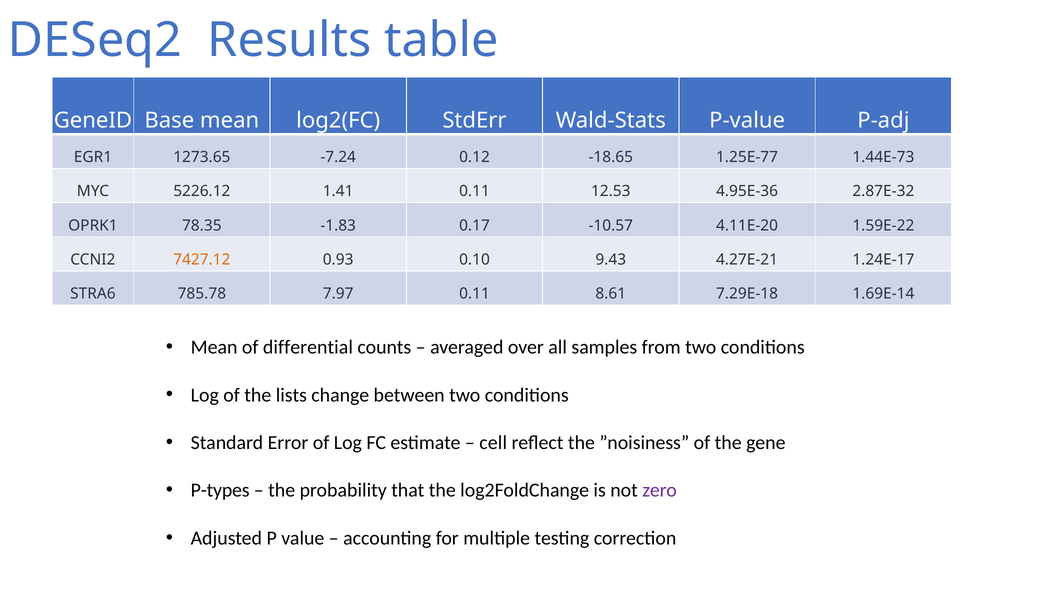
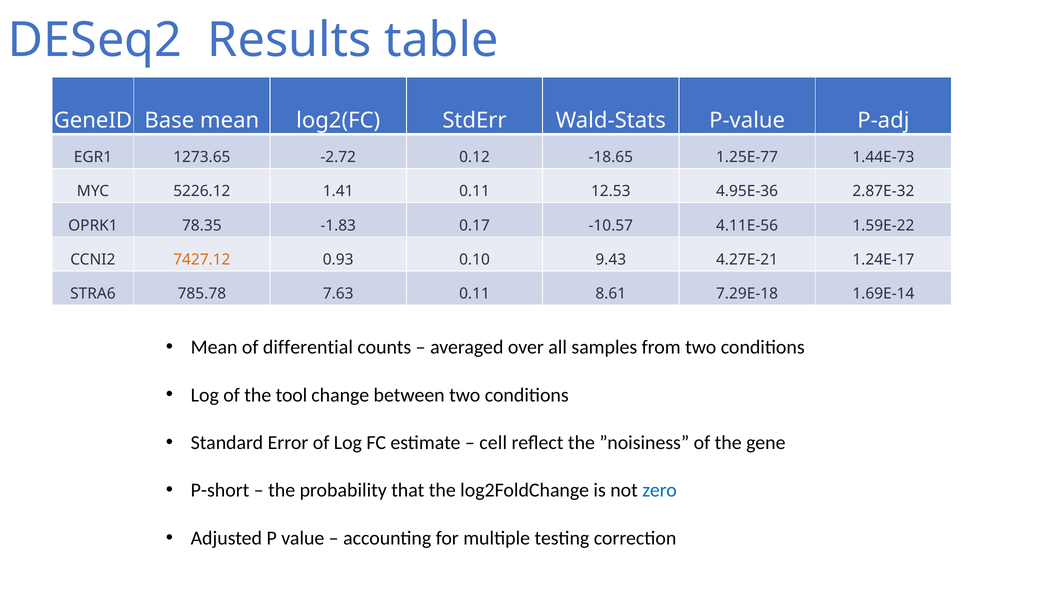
-7.24: -7.24 -> -2.72 (338, 157)
4.11E-20: 4.11E-20 -> 4.11E-56 (747, 226)
7.97: 7.97 -> 7.63 (338, 294)
lists: lists -> tool (291, 395)
P-types: P-types -> P-short (220, 491)
zero colour: purple -> blue (660, 491)
